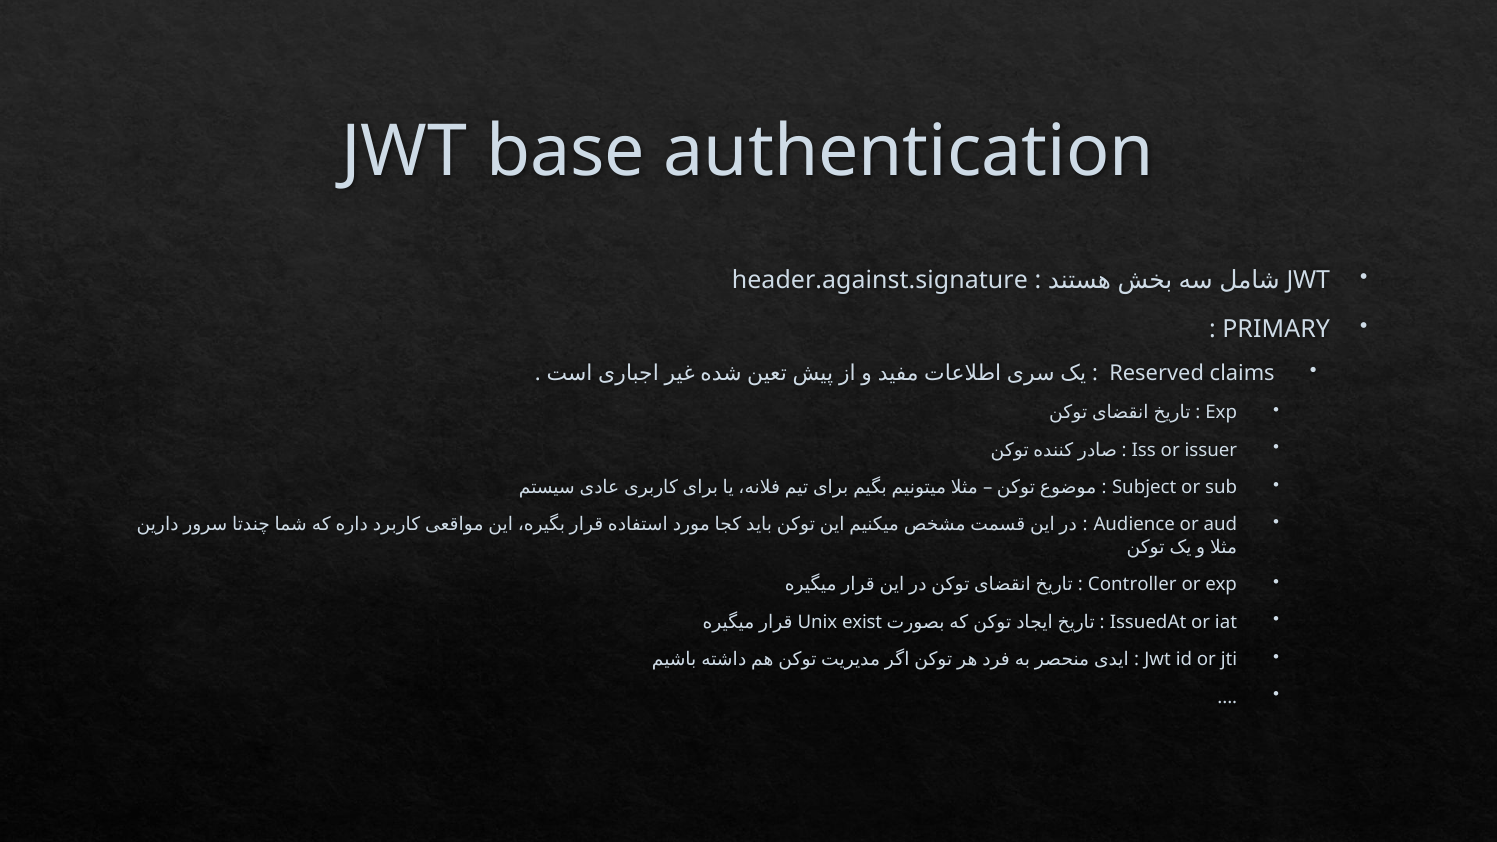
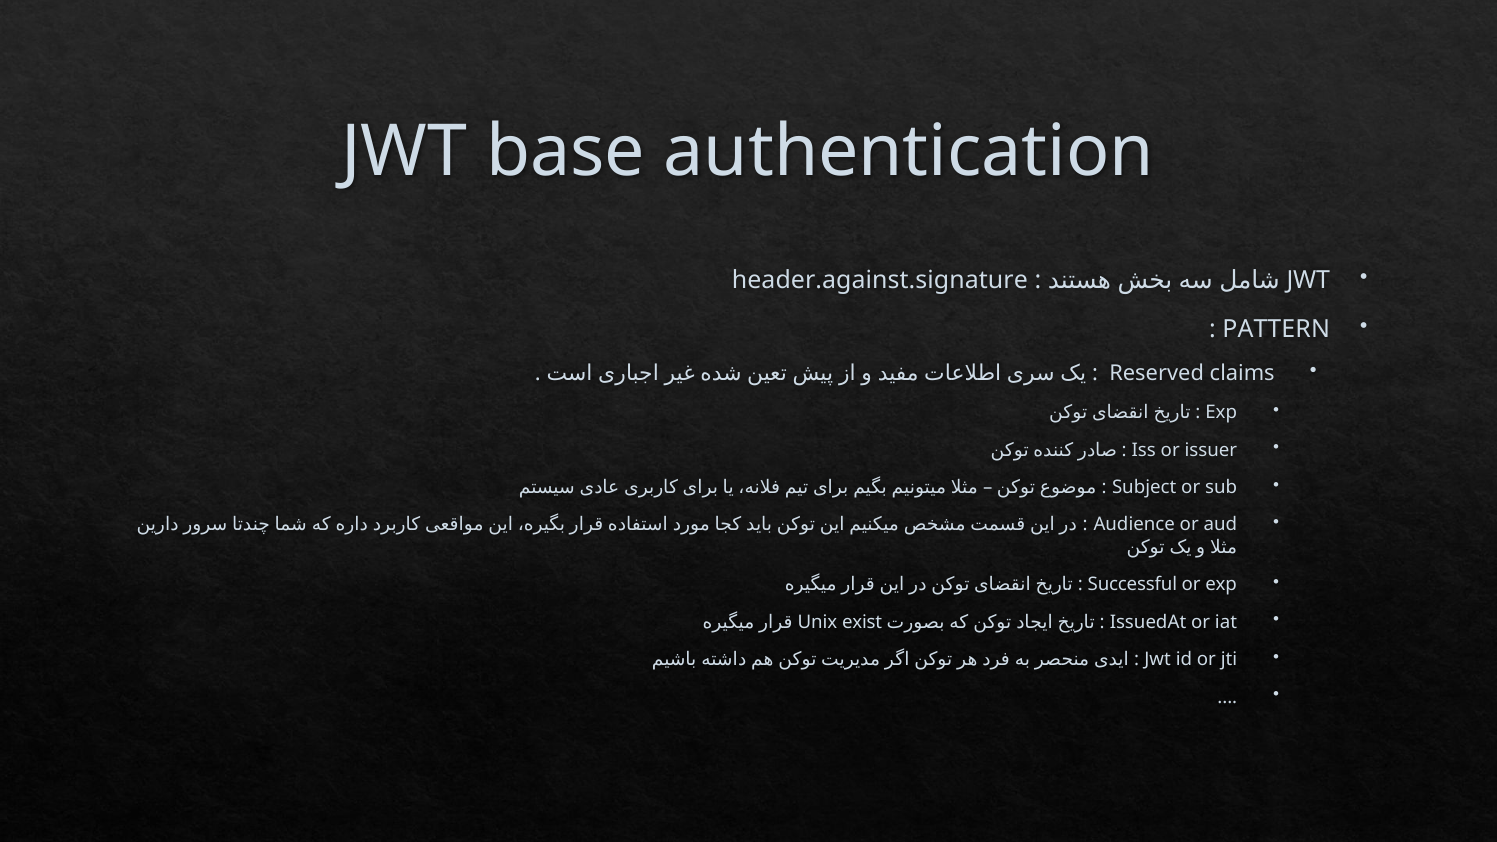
PRIMARY: PRIMARY -> PATTERN (1276, 330)
Controller: Controller -> Successful (1132, 585)
